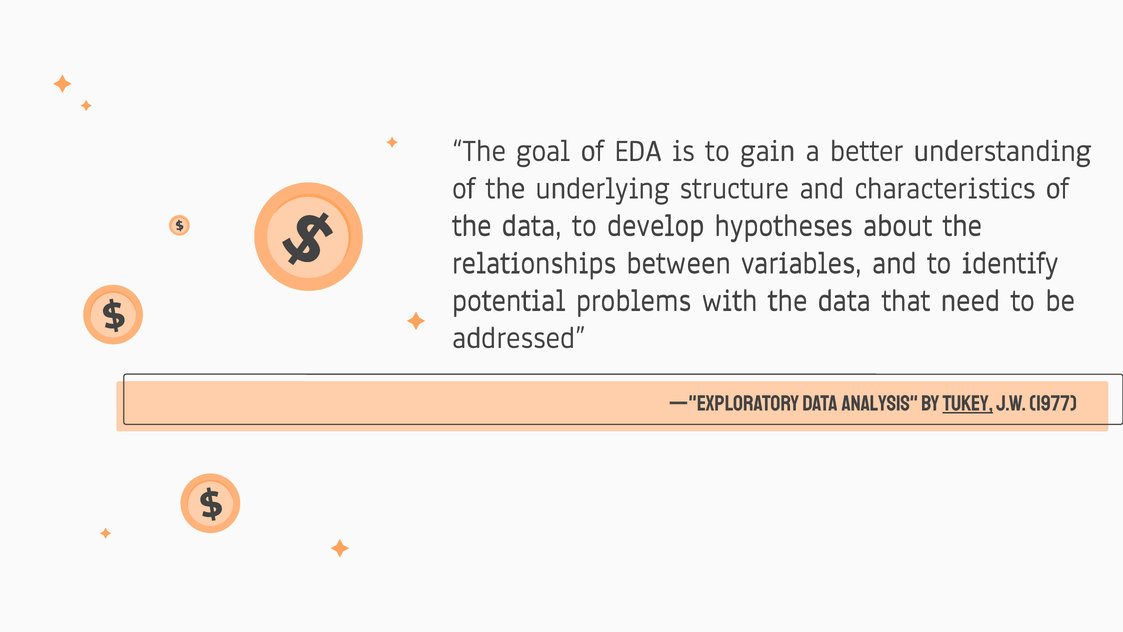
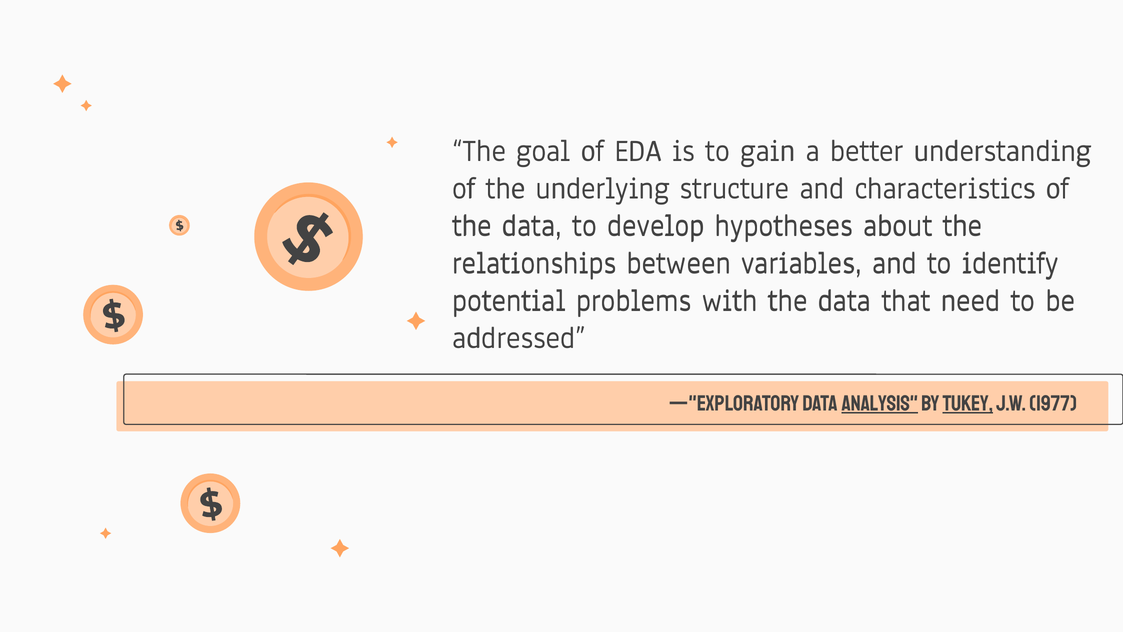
Analysis underline: none -> present (880, 403)
